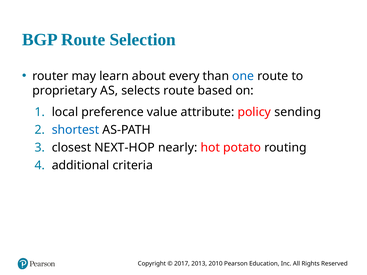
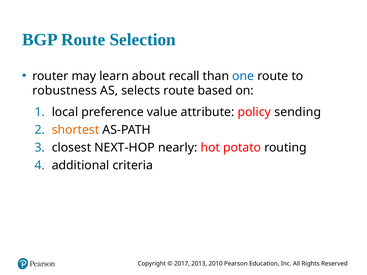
every: every -> recall (184, 76)
proprietary: proprietary -> robustness (65, 91)
shortest colour: blue -> orange (75, 130)
